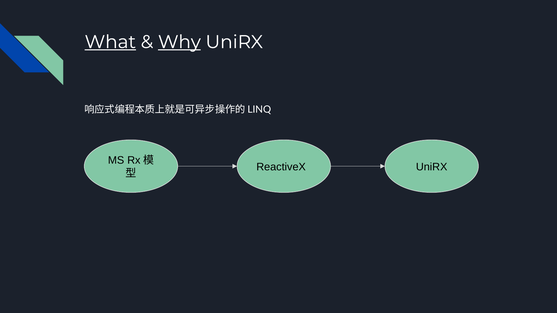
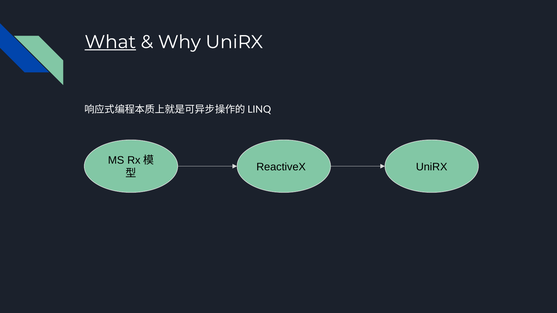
Why underline: present -> none (179, 42)
